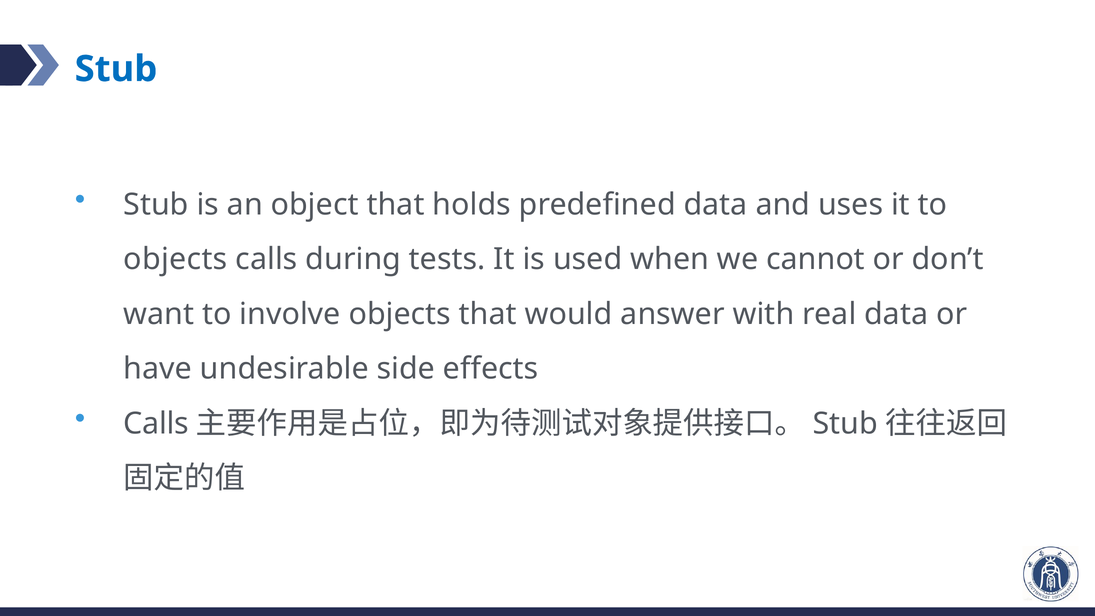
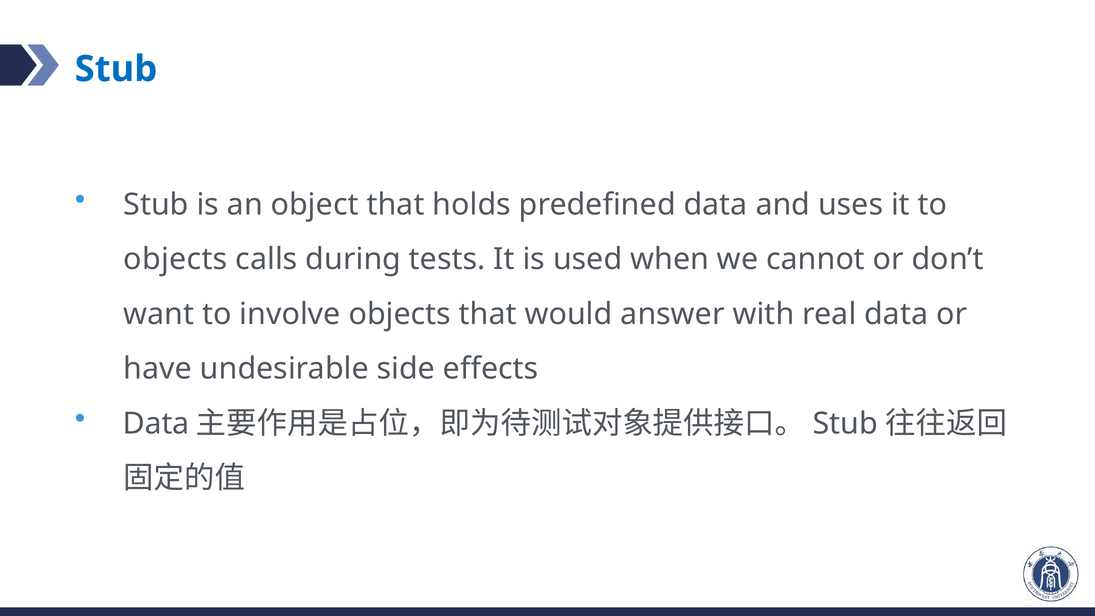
Calls: Calls -> Data (156, 424)
